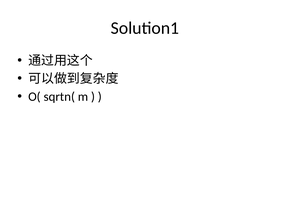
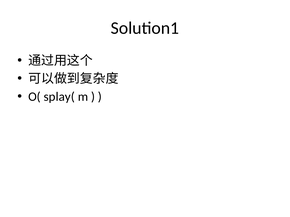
sqrtn(: sqrtn( -> splay( (59, 97)
